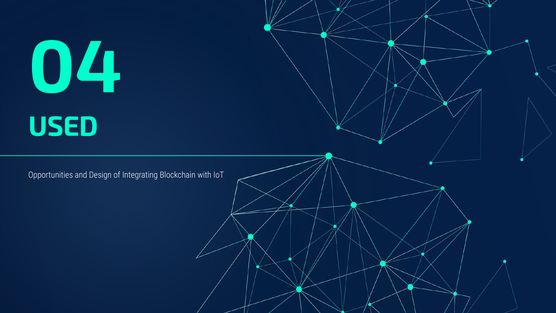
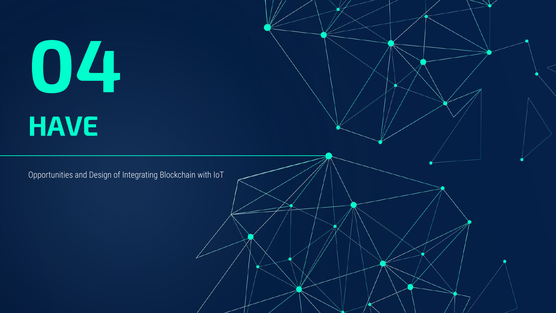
USED: USED -> HAVE (63, 126)
